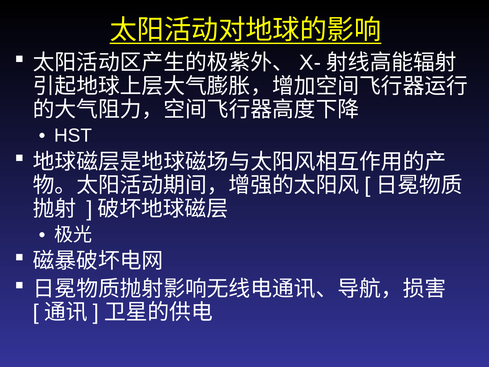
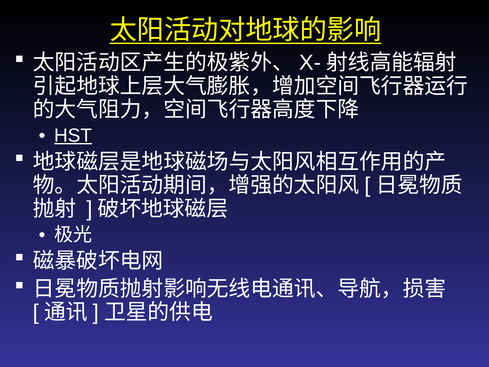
HST underline: none -> present (73, 135)
